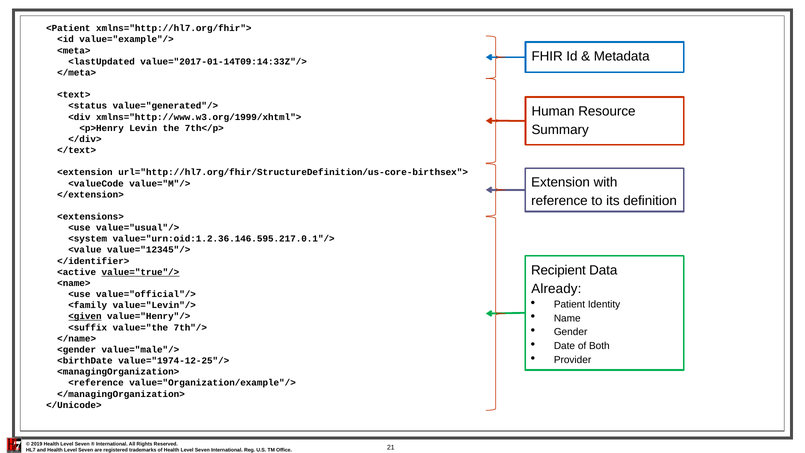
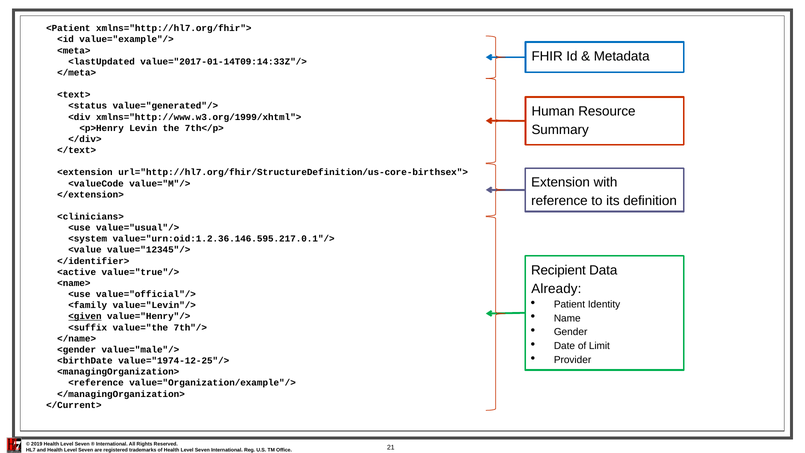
<extensions>: <extensions> -> <clinicians> (91, 217)
value="true"/> underline: present -> none (140, 272)
Both: Both -> Limit (599, 346)
</Unicode>: </Unicode> -> </Current> (74, 405)
